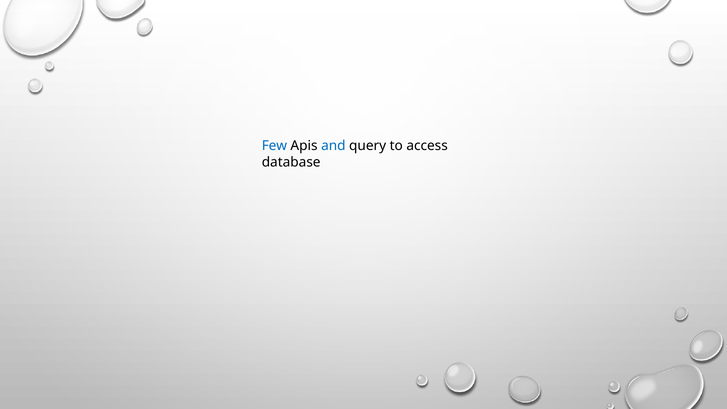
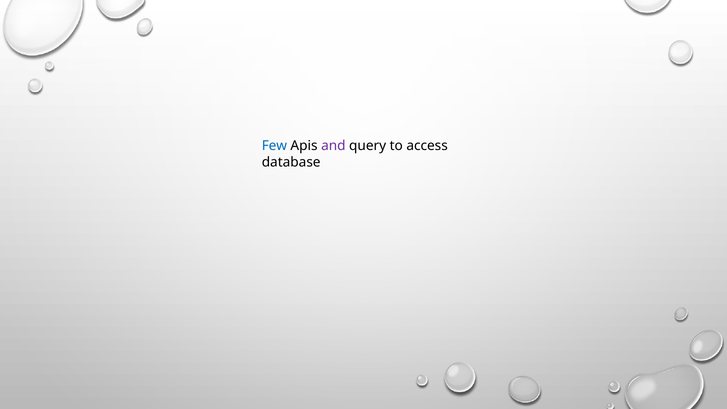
and colour: blue -> purple (333, 146)
